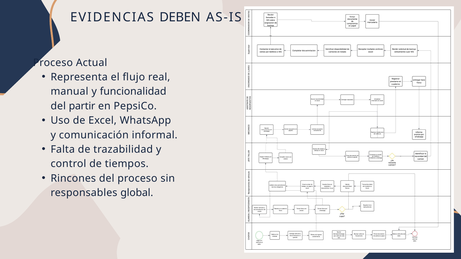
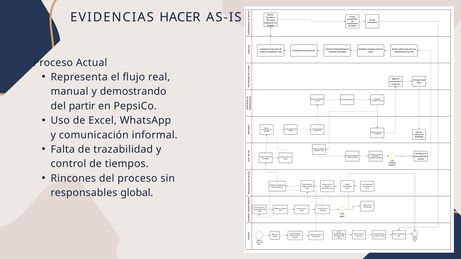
DEBEN: DEBEN -> HACER (180, 17)
funcionalidad: funcionalidad -> demostrando (133, 92)
